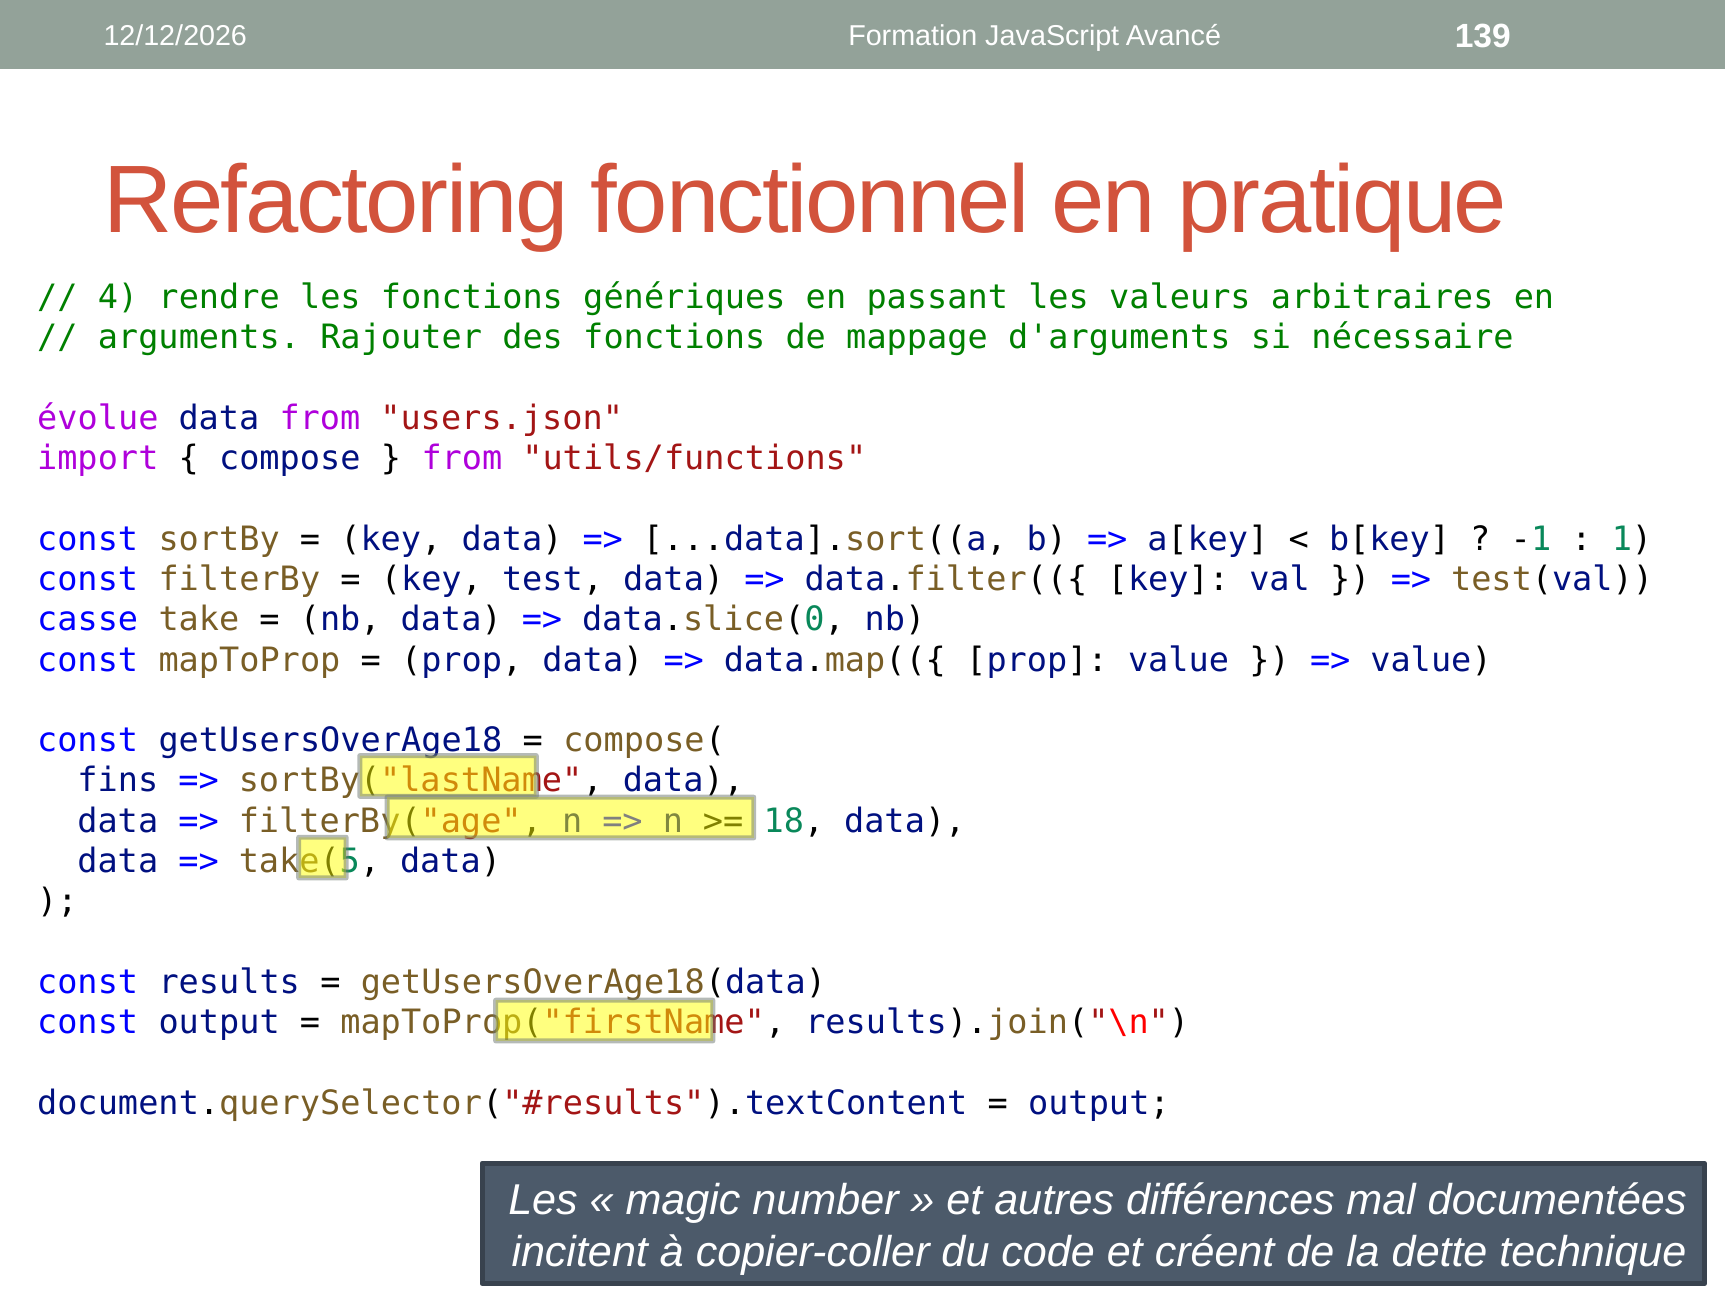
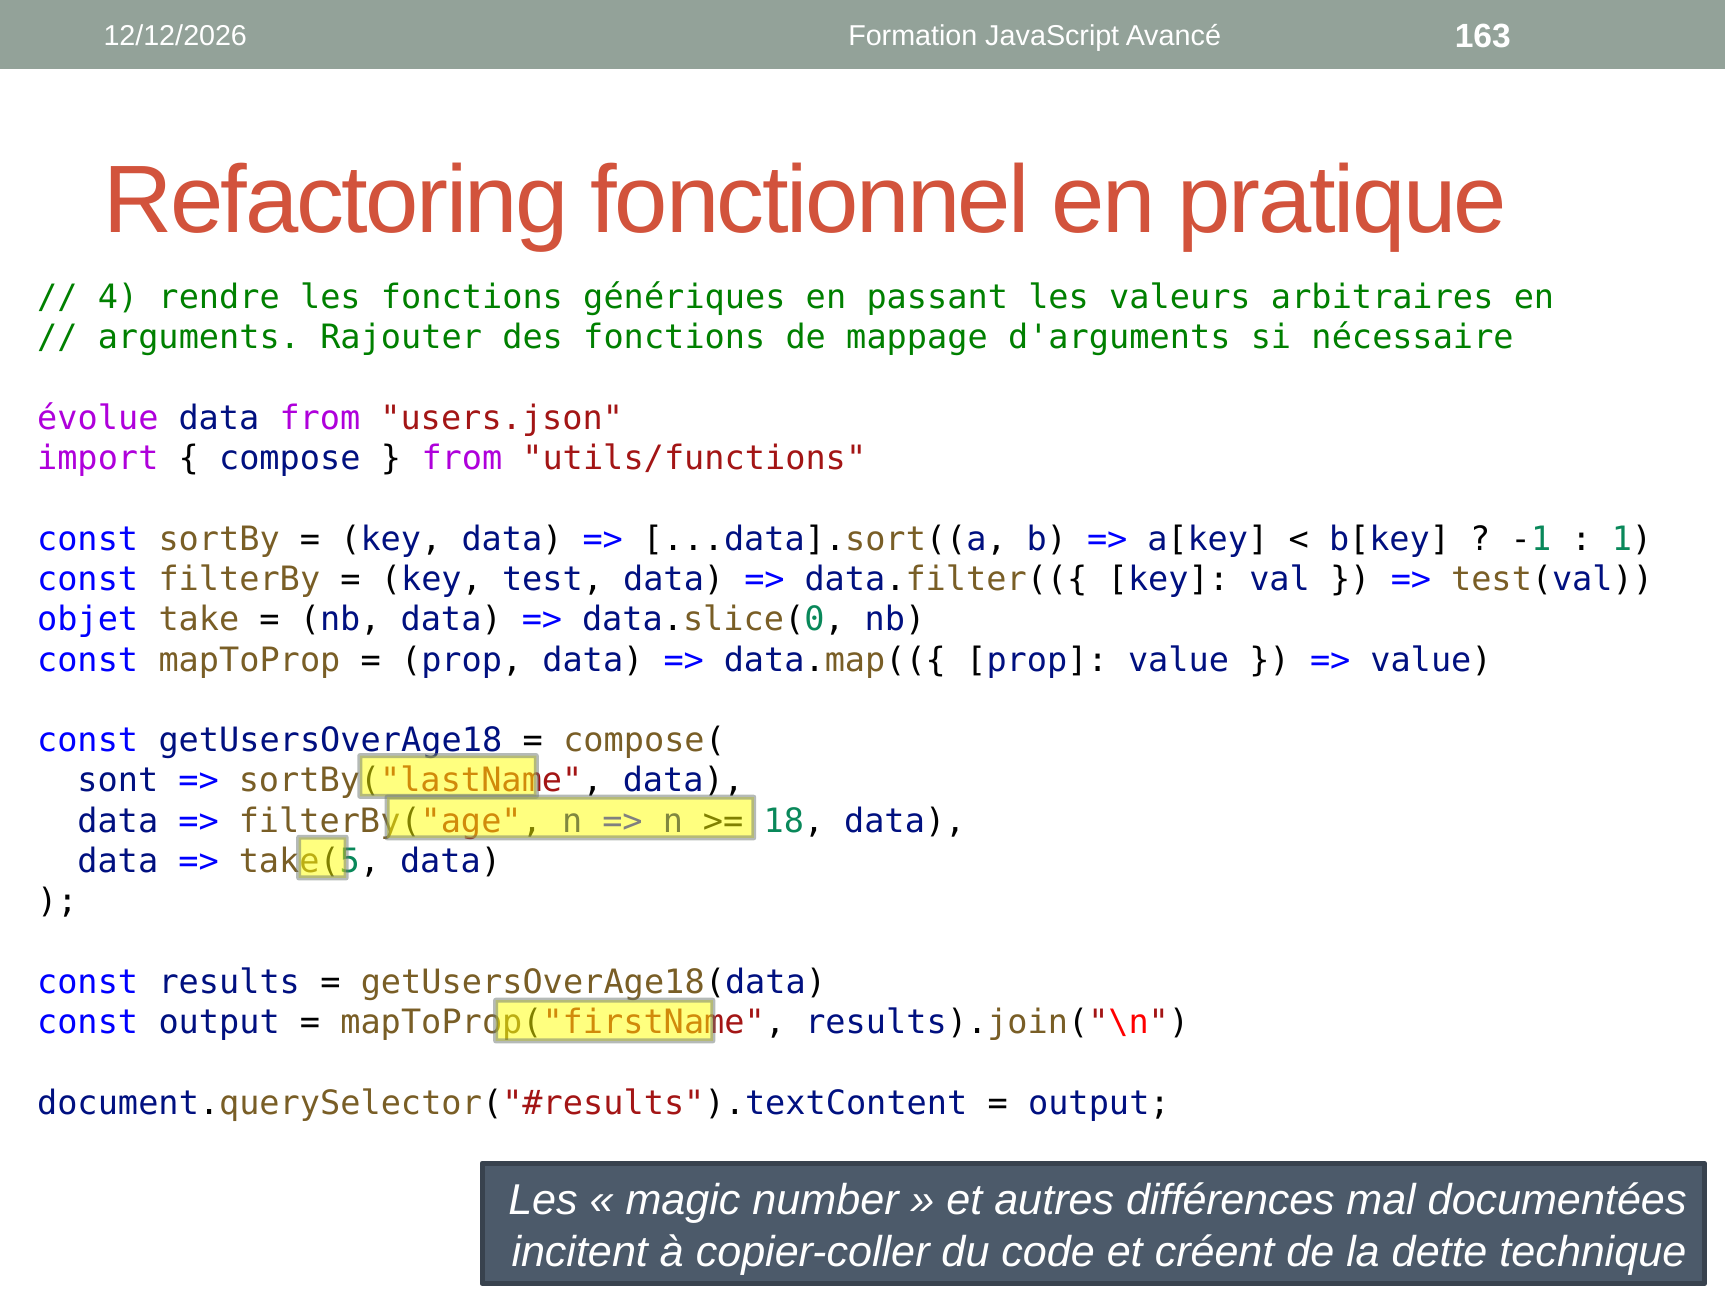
139: 139 -> 163 (1483, 37)
casse: casse -> objet (88, 620)
fins: fins -> sont (118, 781)
